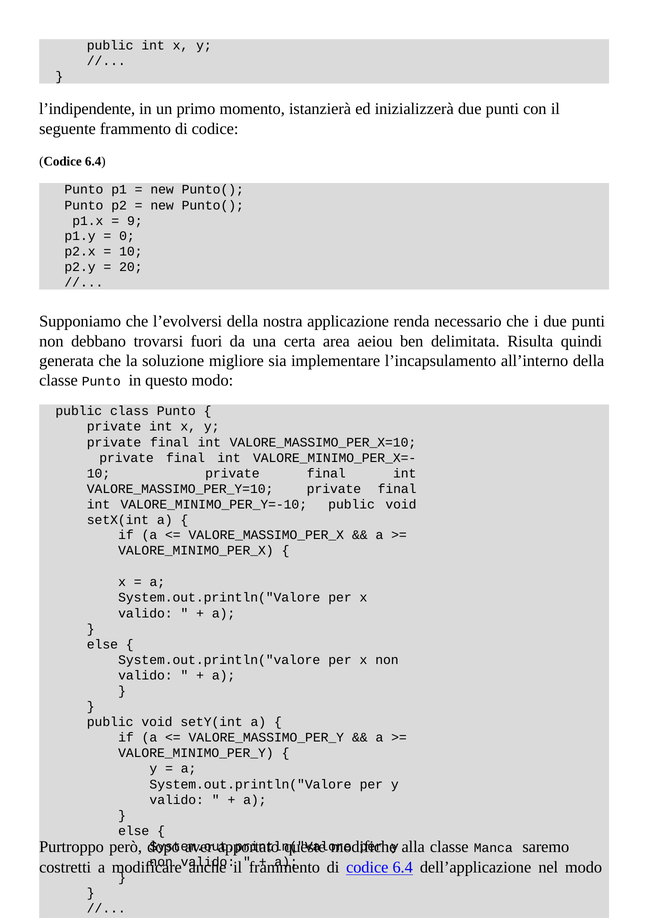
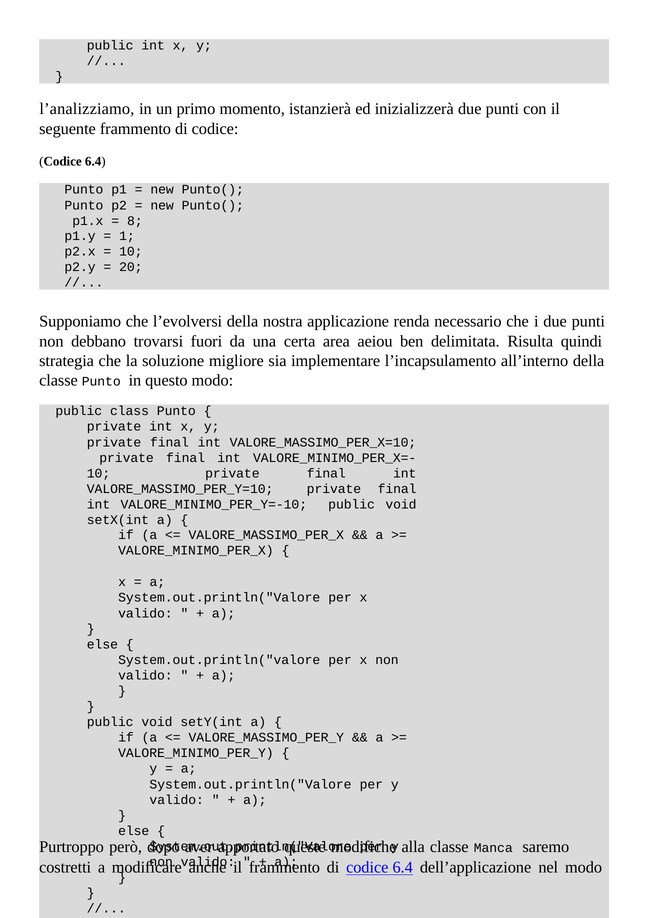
l’indipendente: l’indipendente -> l’analizziamo (87, 109)
9: 9 -> 8 (135, 221)
0: 0 -> 1 (127, 236)
generata: generata -> strategia (67, 360)
